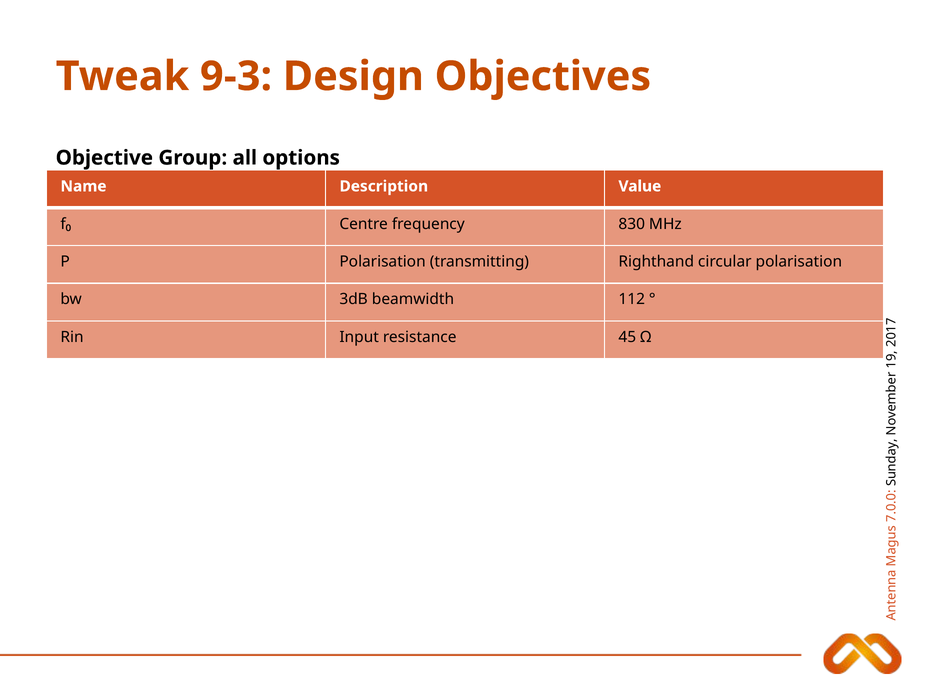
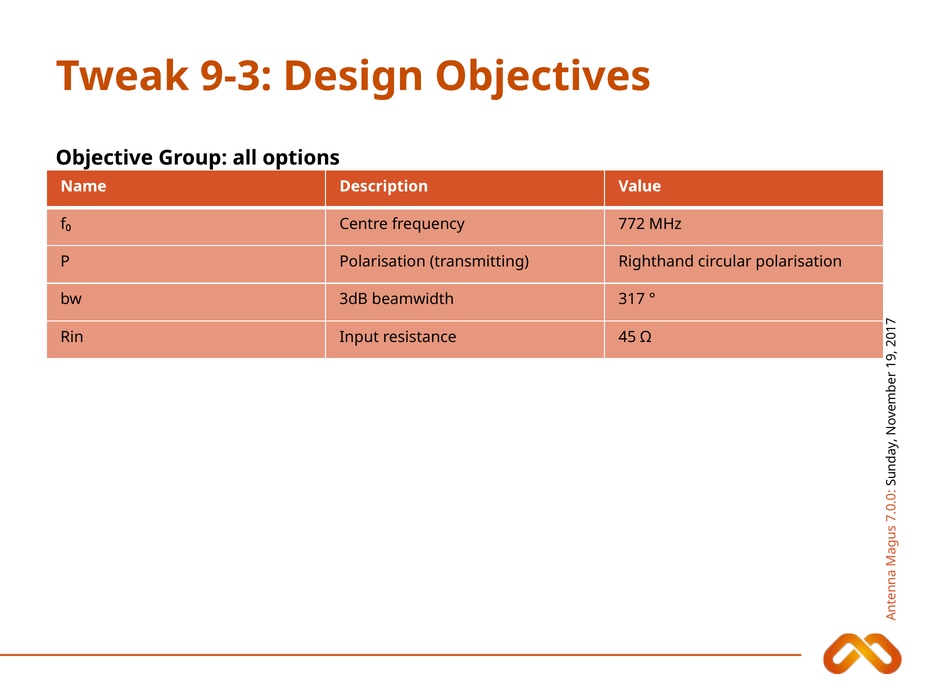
830: 830 -> 772 (632, 224)
112: 112 -> 317 (632, 300)
